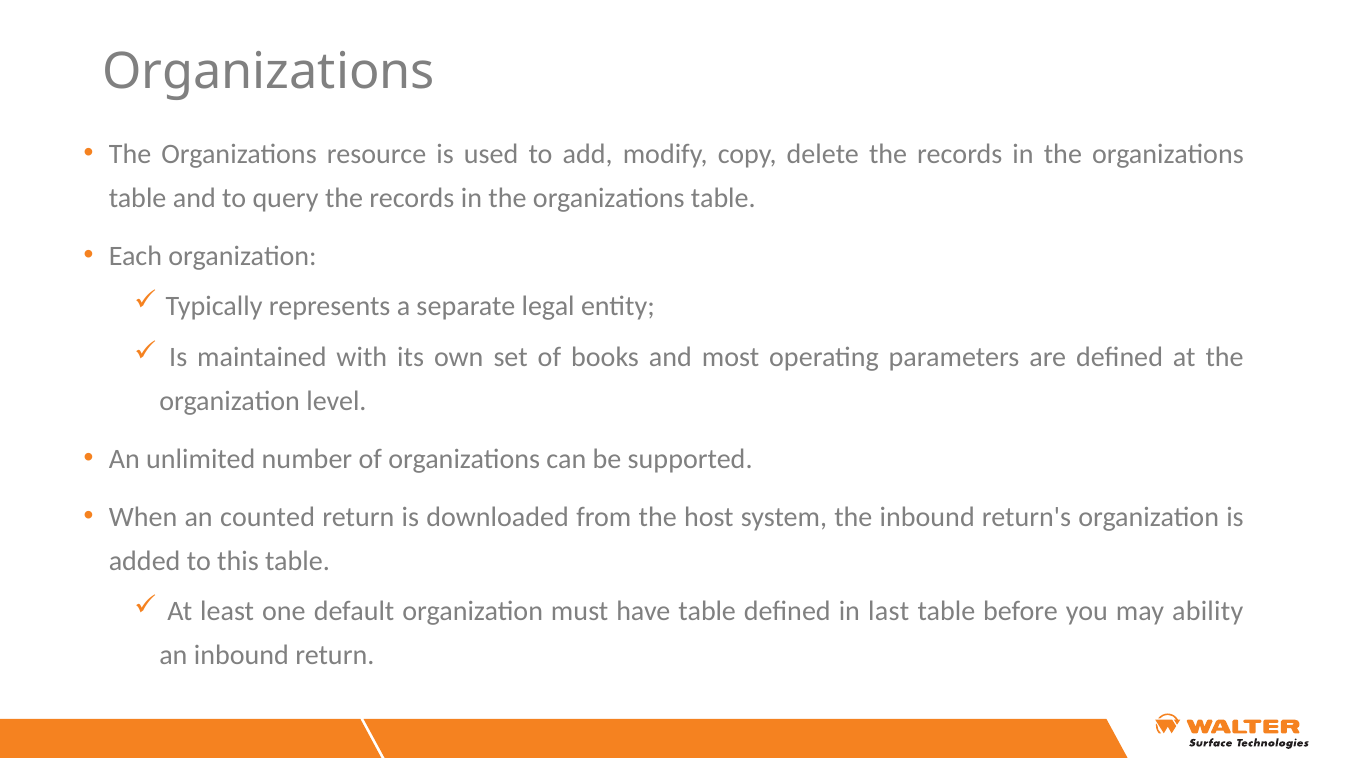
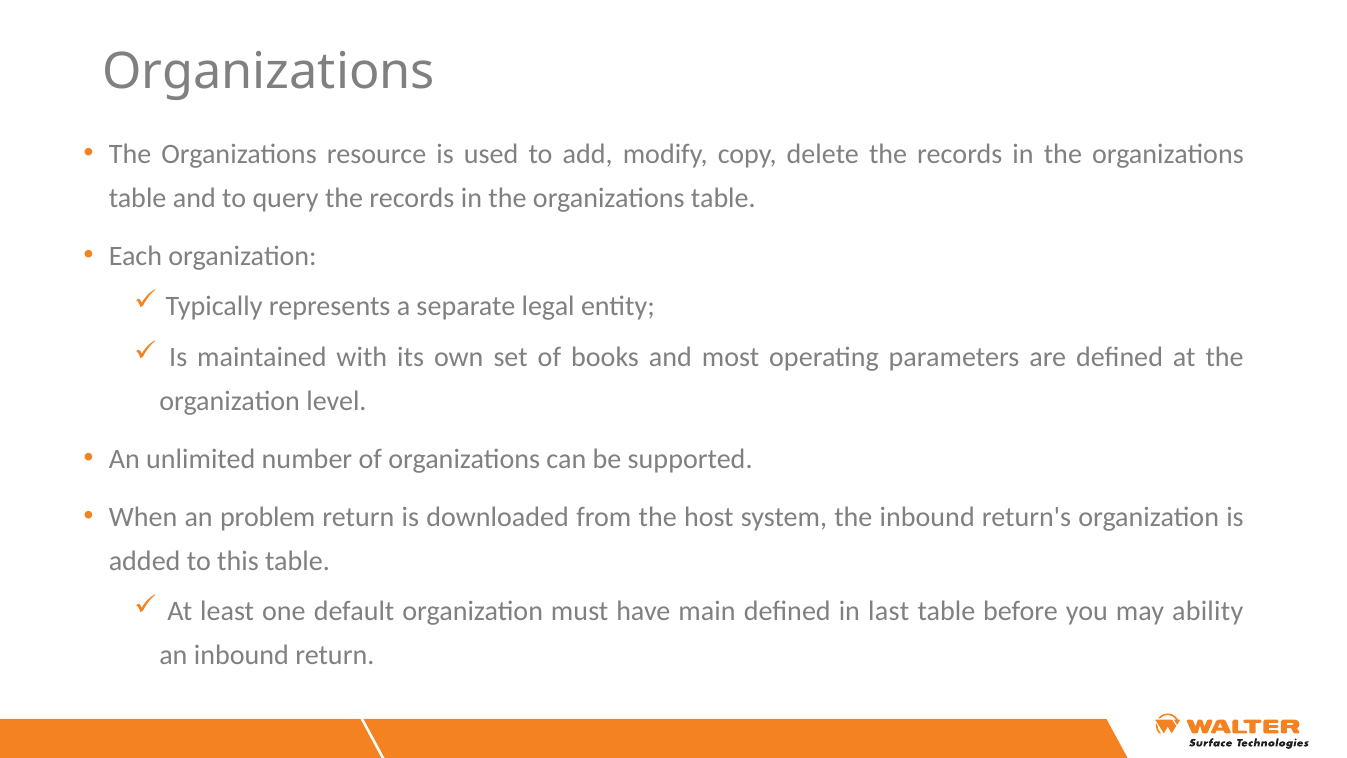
counted: counted -> problem (268, 517)
have table: table -> main (707, 611)
